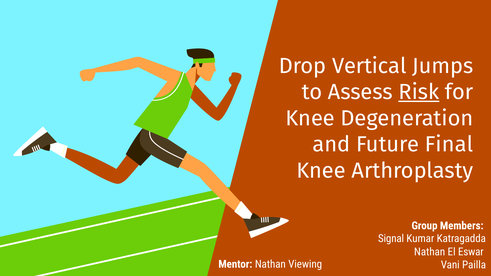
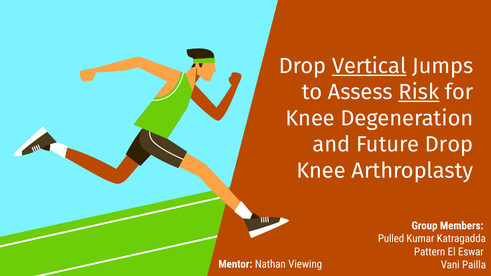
Vertical underline: none -> present (369, 66)
Future Final: Final -> Drop (449, 144)
Signal: Signal -> Pulled (391, 239)
Nathan: Nathan -> Pattern (430, 252)
